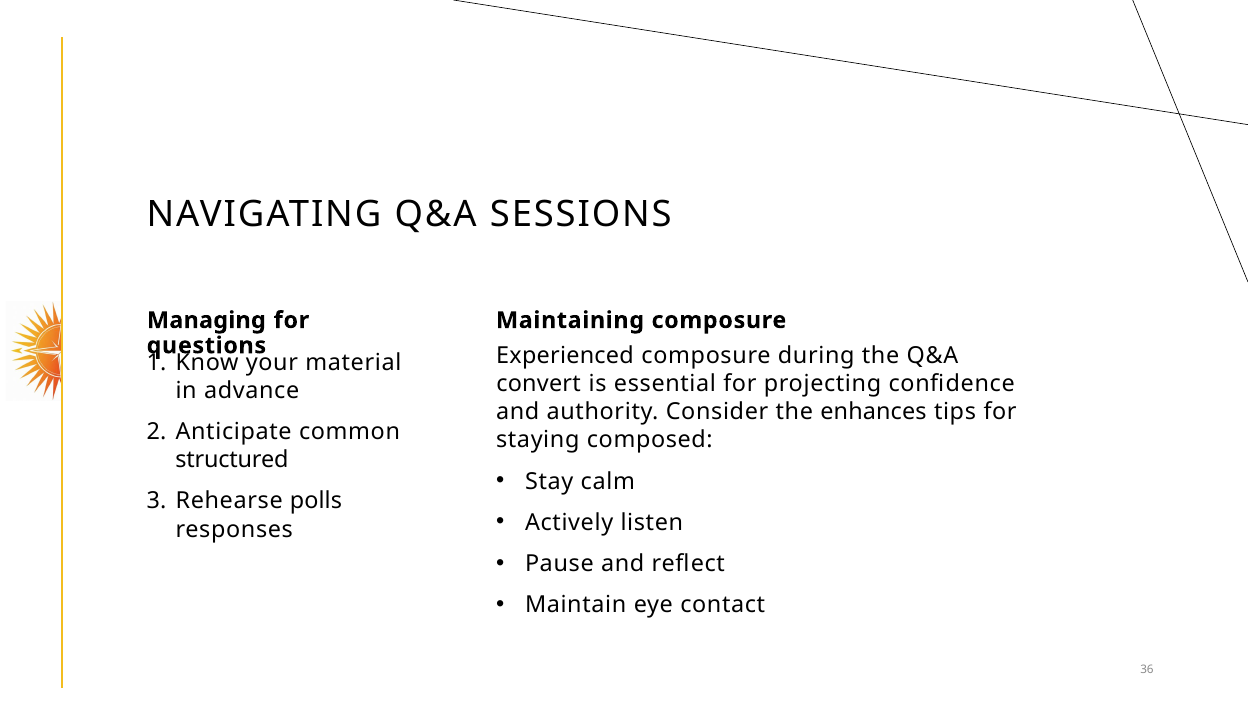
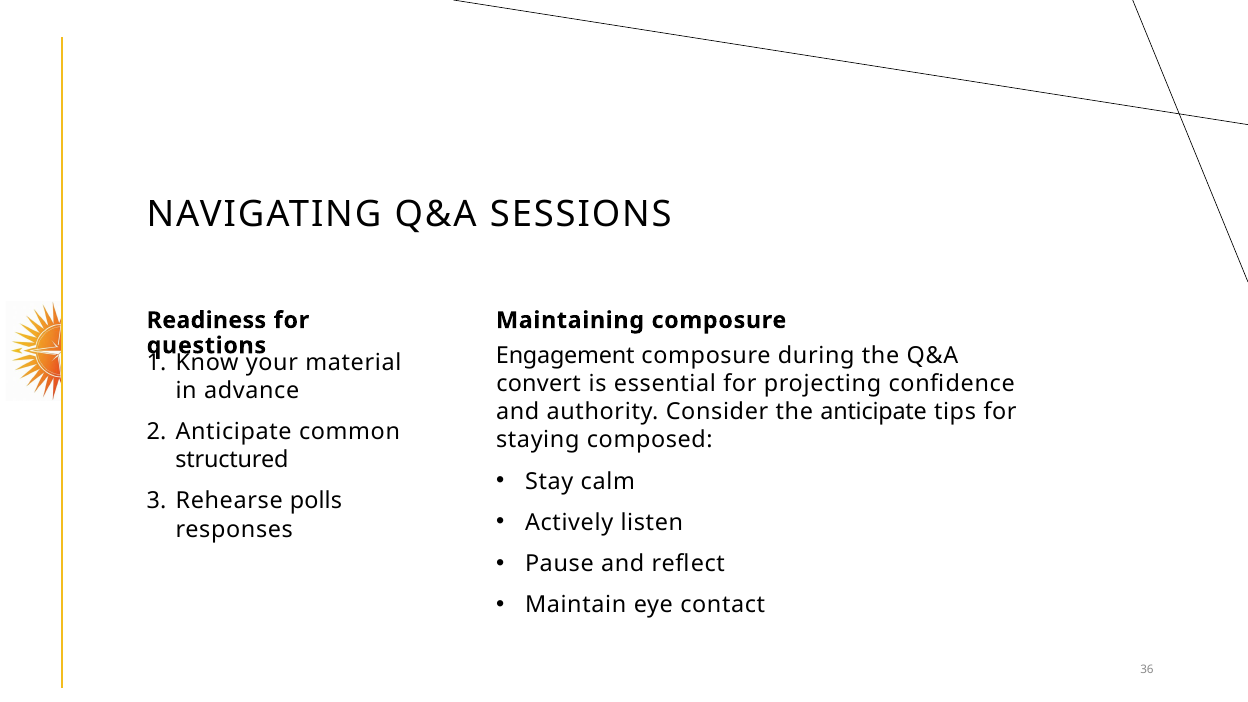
Managing: Managing -> Readiness (206, 320)
Experienced: Experienced -> Engagement (565, 356)
the enhances: enhances -> anticipate (874, 412)
